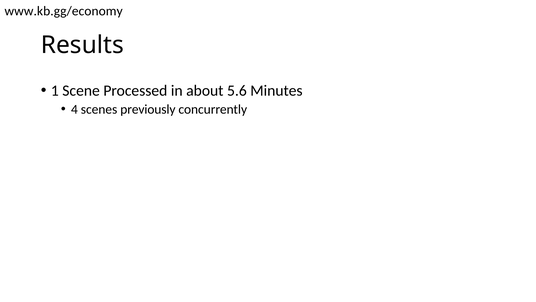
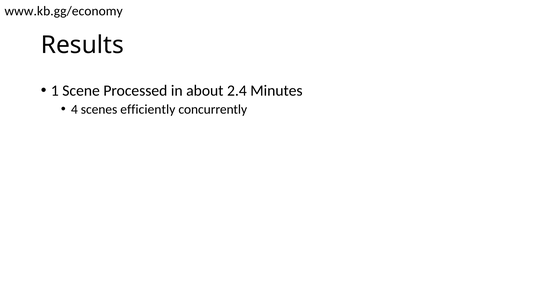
5.6: 5.6 -> 2.4 (237, 91)
previously: previously -> efficiently (148, 109)
